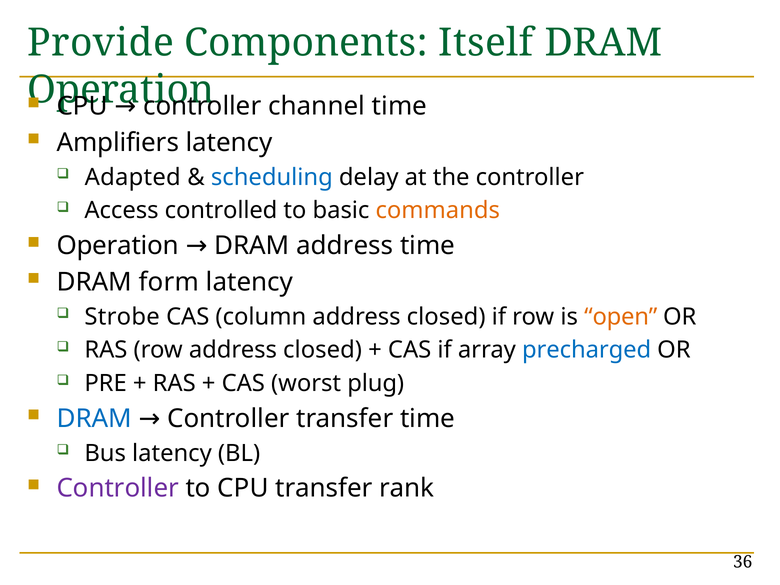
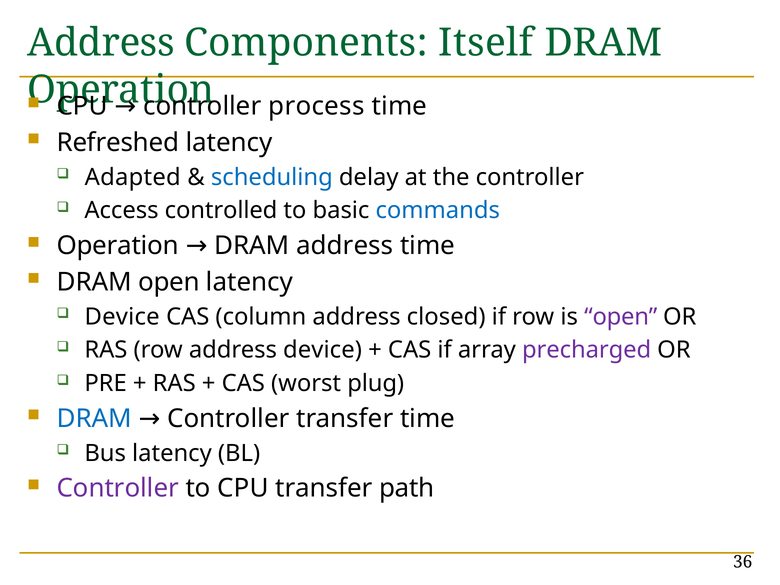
Provide: Provide -> Address (101, 43)
channel: channel -> process (317, 106)
Amplifiers: Amplifiers -> Refreshed (118, 143)
commands colour: orange -> blue (438, 211)
DRAM form: form -> open (169, 282)
Strobe: Strobe -> Device (122, 317)
open colour: orange -> purple (621, 317)
row address closed: closed -> device (323, 350)
precharged colour: blue -> purple (587, 350)
rank: rank -> path (407, 488)
